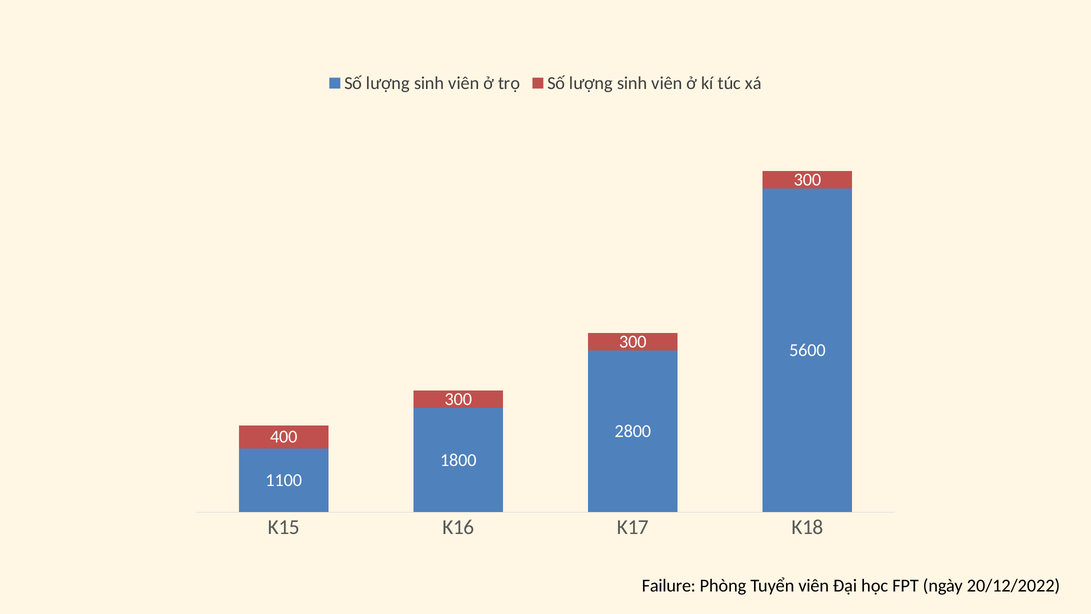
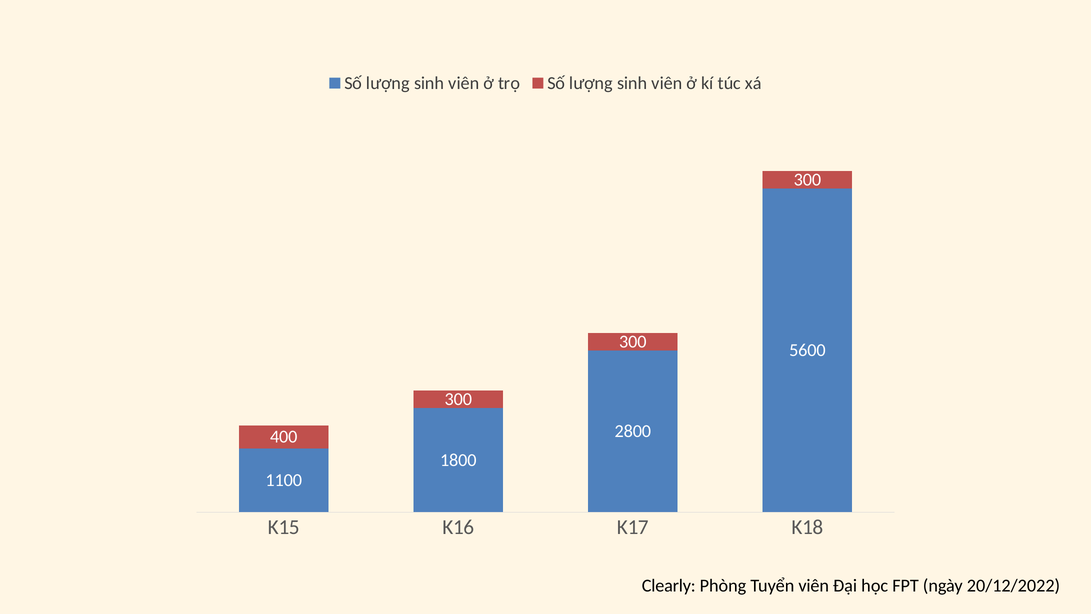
Failure: Failure -> Clearly (669, 585)
